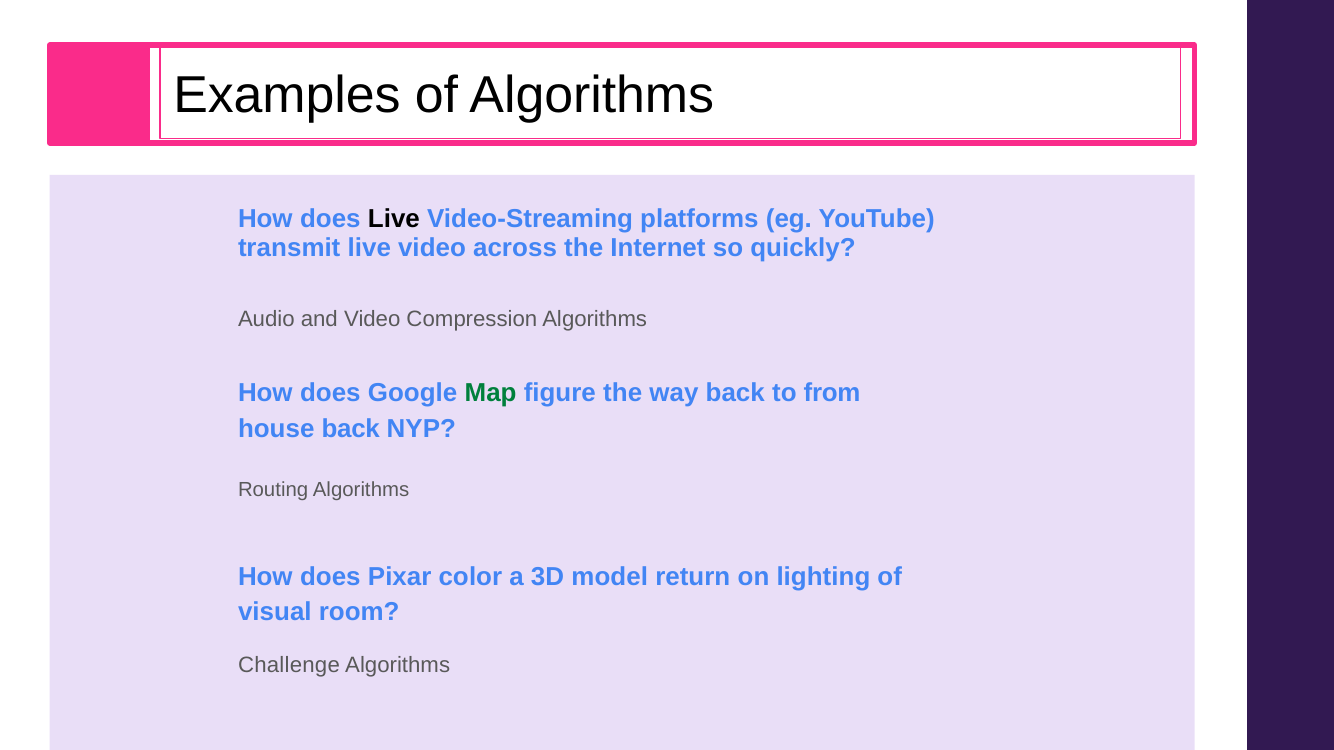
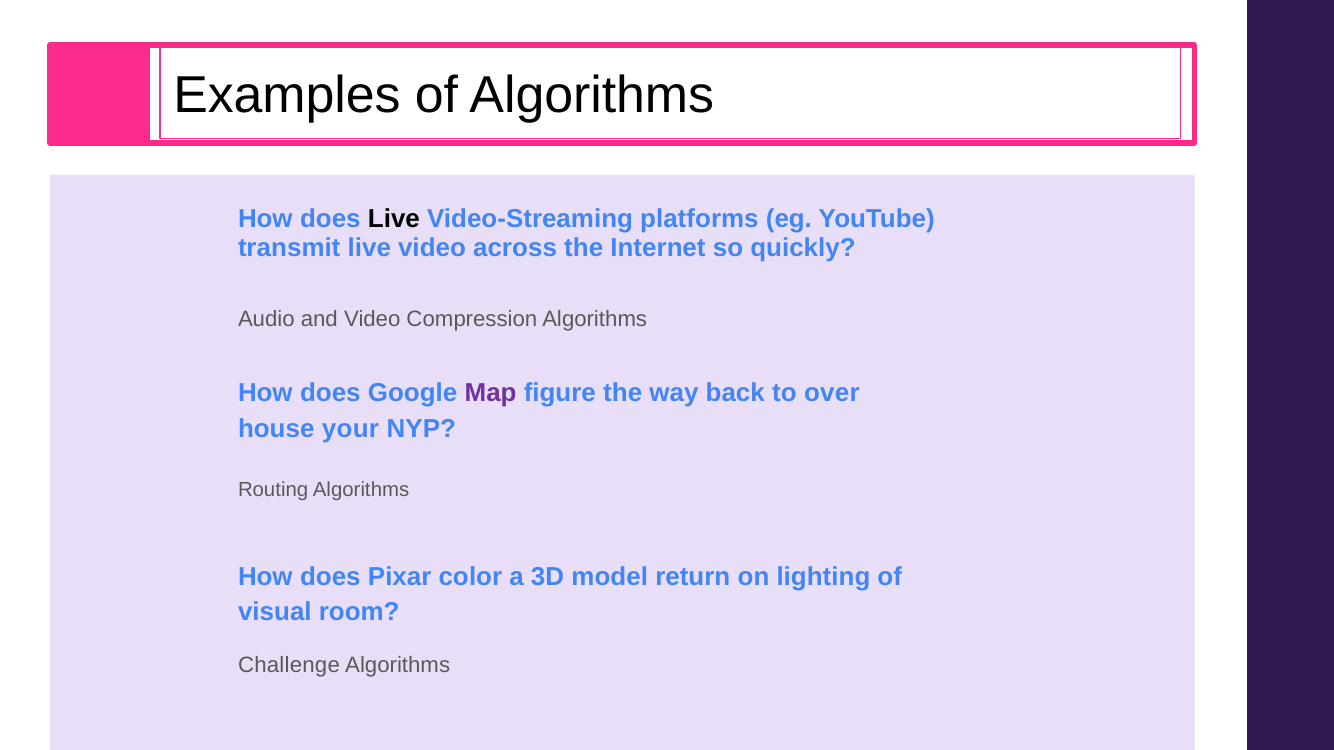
Map colour: green -> purple (491, 393)
from: from -> over (832, 393)
house back: back -> your (350, 429)
